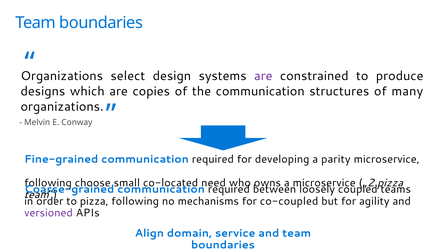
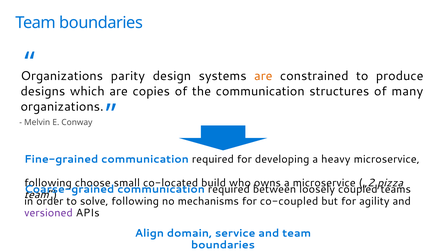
select: select -> parity (128, 76)
are colour: purple -> orange (263, 76)
parity: parity -> heavy (336, 159)
need: need -> build (214, 183)
to pizza: pizza -> solve (94, 201)
